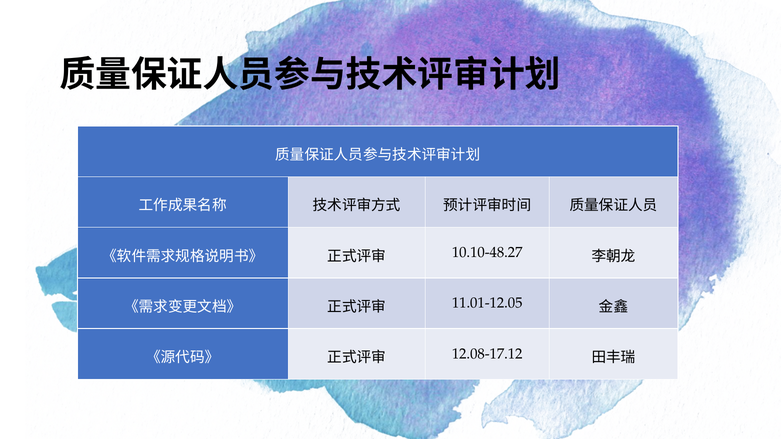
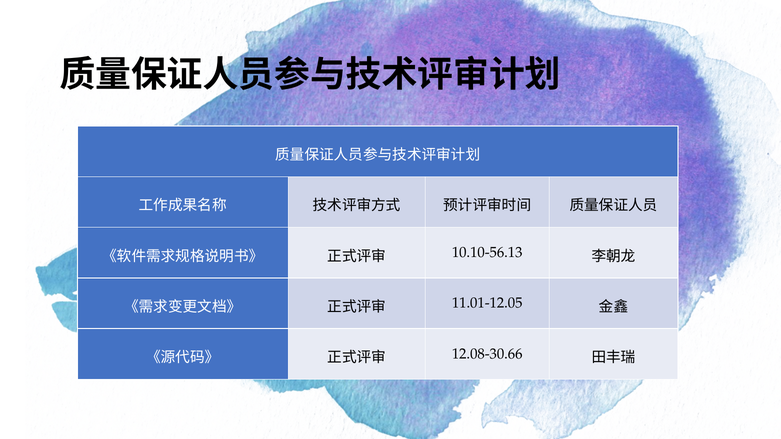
10.10-48.27: 10.10-48.27 -> 10.10-56.13 (487, 253)
12.08-17.12: 12.08-17.12 -> 12.08-30.66 (487, 354)
